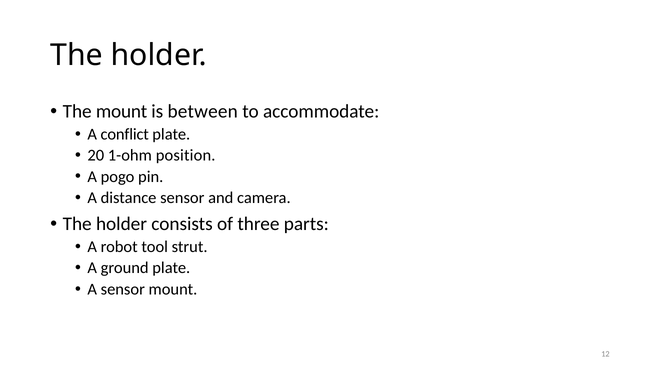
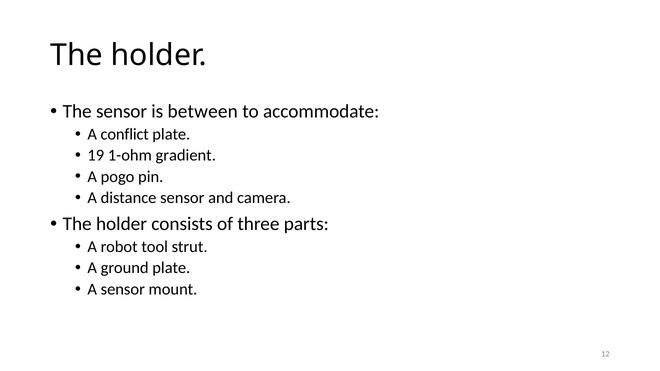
The mount: mount -> sensor (122, 112)
20: 20 -> 19 (96, 156)
position: position -> gradient (186, 156)
